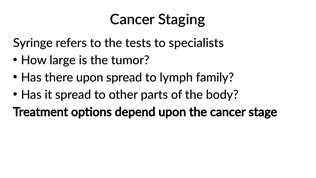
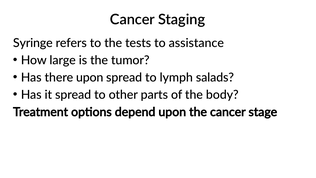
specialists: specialists -> assistance (196, 43)
family: family -> salads (215, 77)
